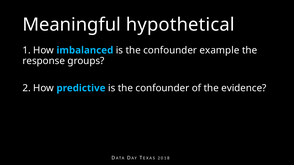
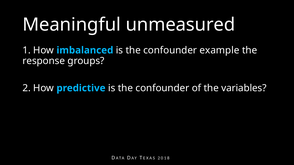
hypothetical: hypothetical -> unmeasured (180, 25)
evidence: evidence -> variables (244, 88)
